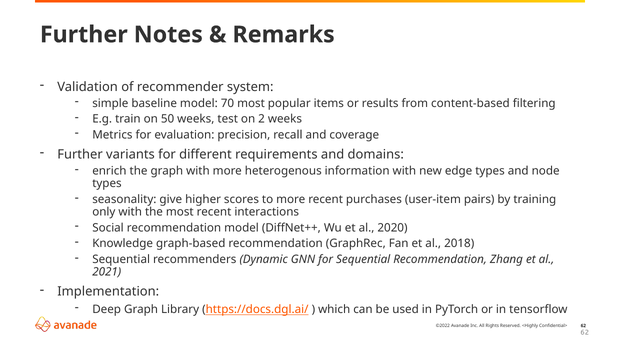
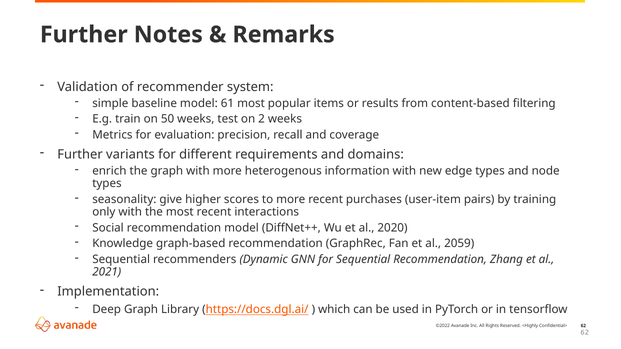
70: 70 -> 61 (227, 103)
2018: 2018 -> 2059 (459, 244)
